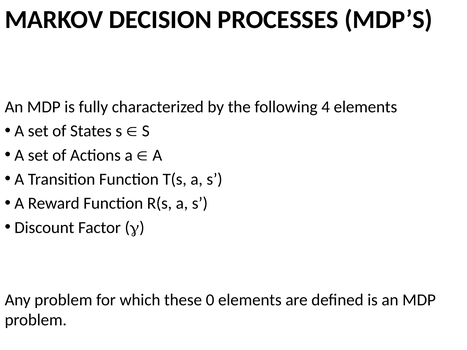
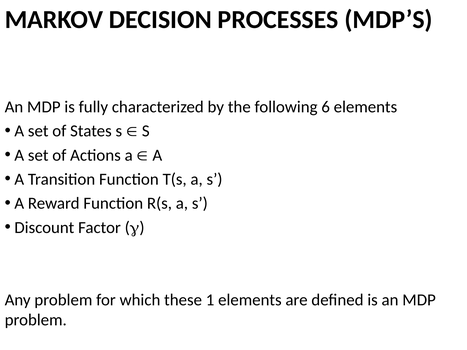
4: 4 -> 6 (326, 107)
0: 0 -> 1 (210, 300)
